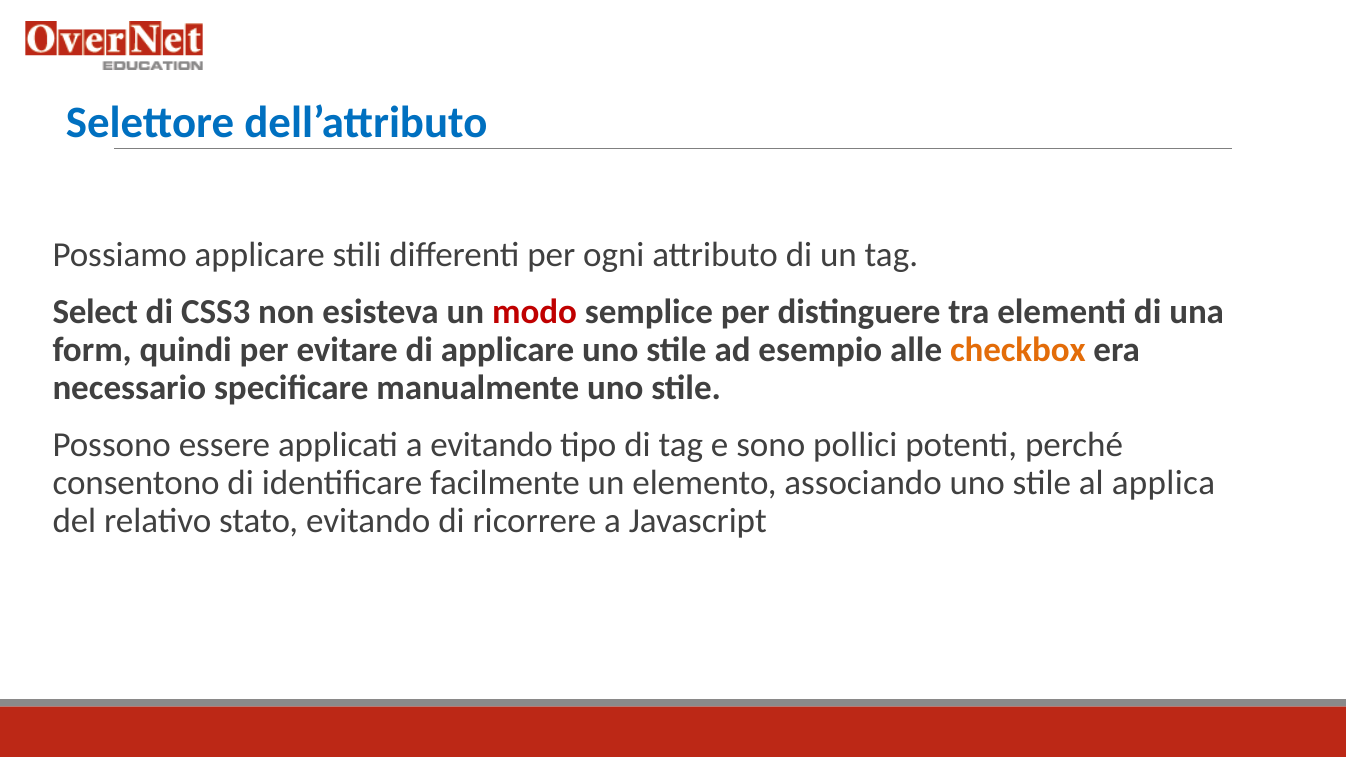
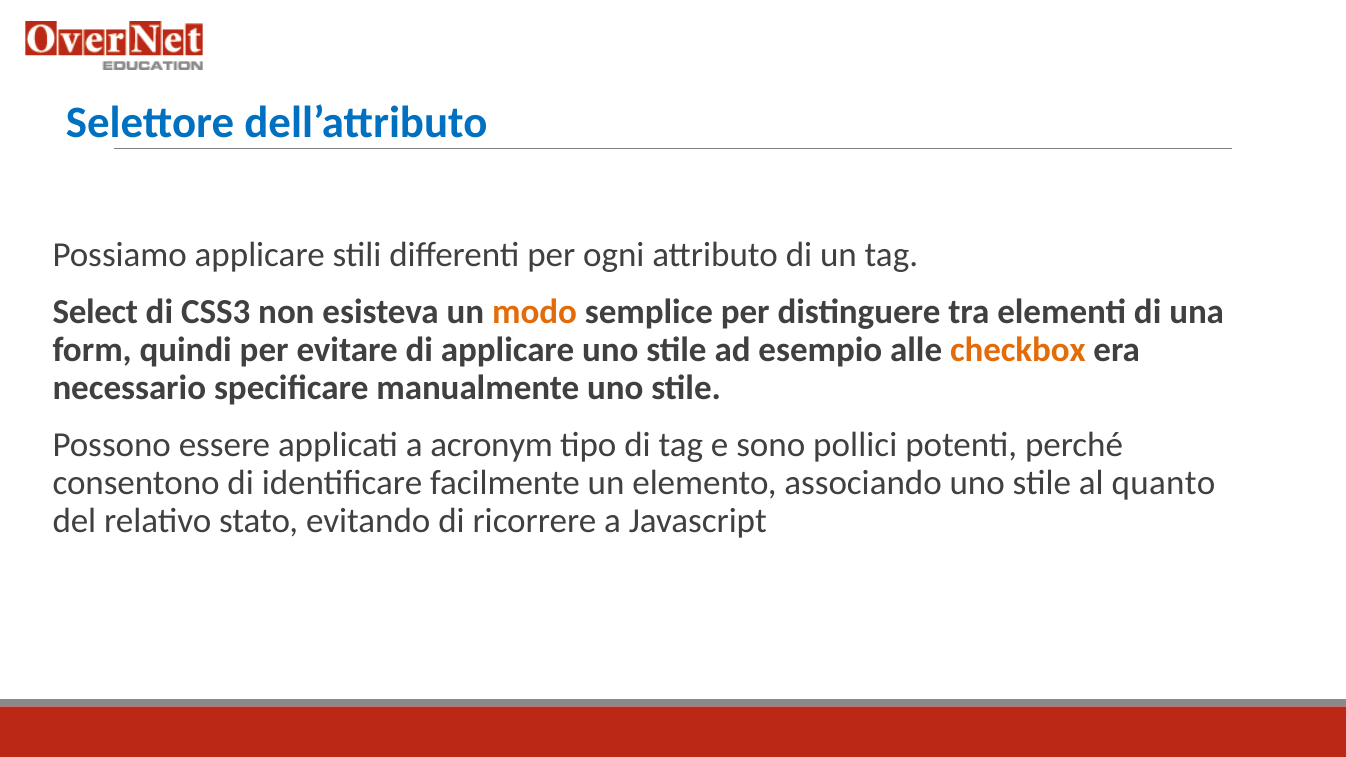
modo colour: red -> orange (534, 312)
a evitando: evitando -> acronym (492, 445)
applica: applica -> quanto (1163, 483)
